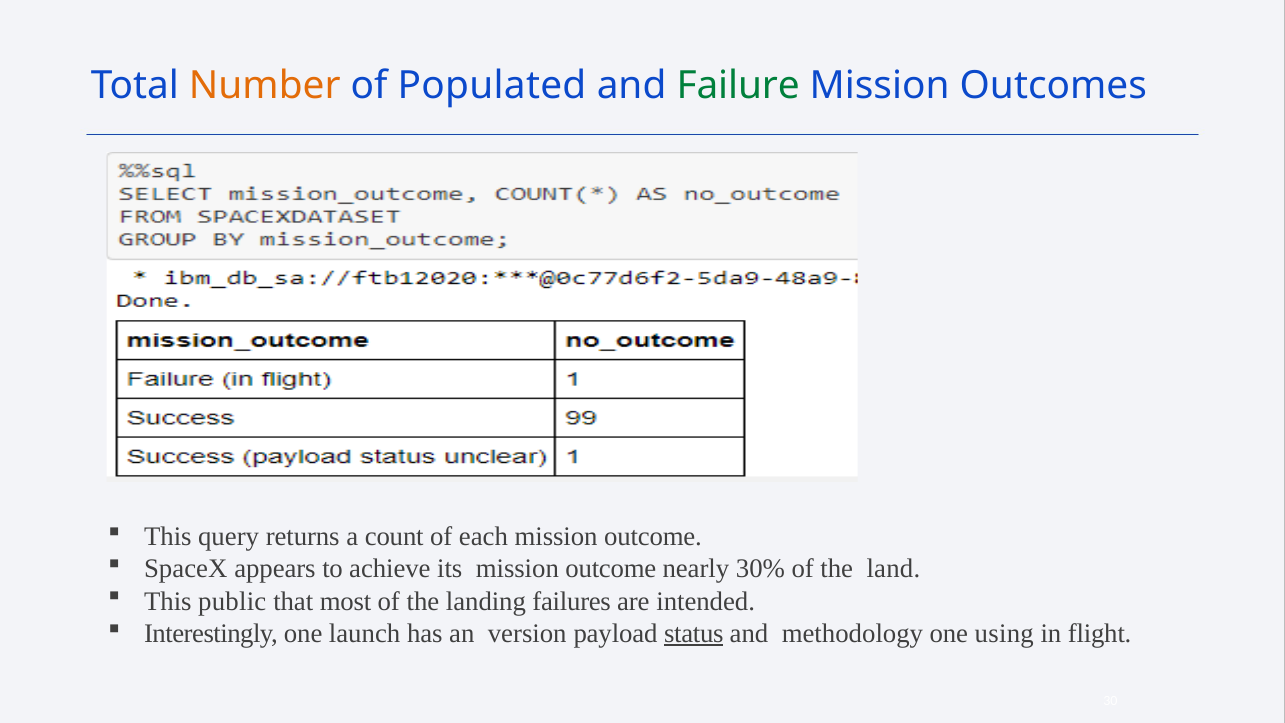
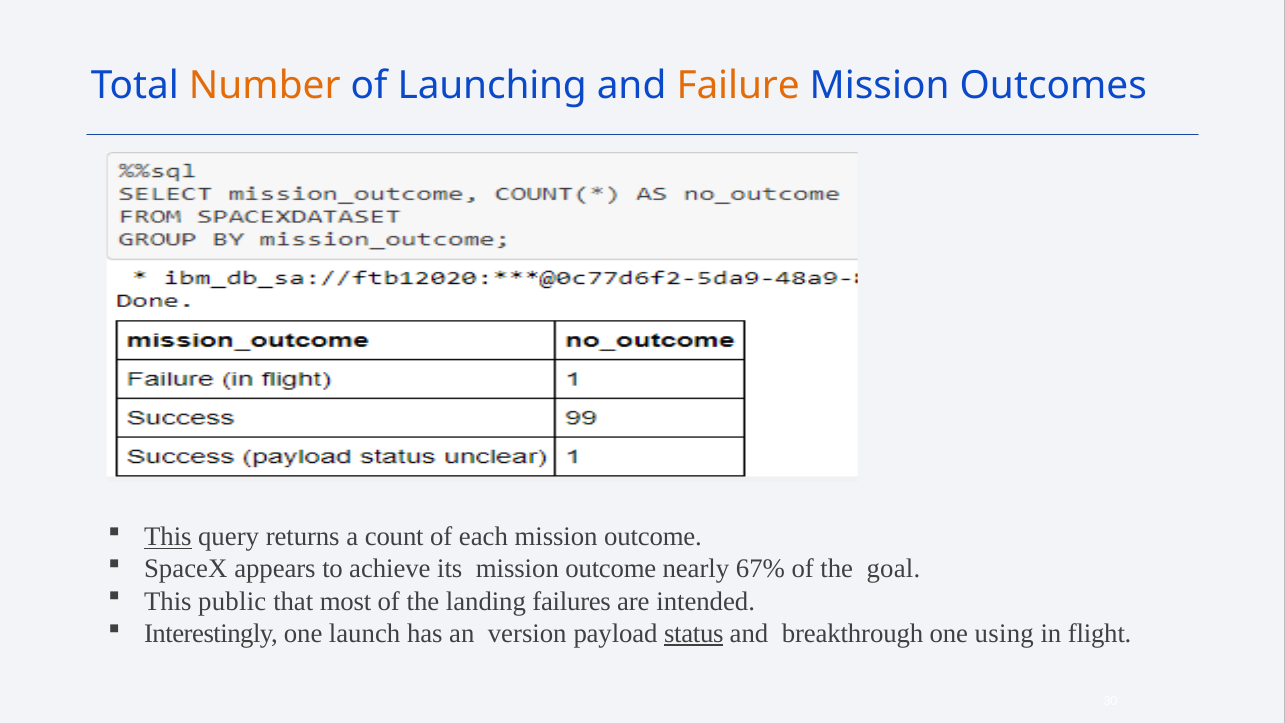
Populated: Populated -> Launching (492, 85)
Failure colour: green -> orange (738, 85)
This underline: none -> present (168, 537)
30%: 30% -> 67% (760, 569)
land: land -> goal (893, 569)
methodology: methodology -> breakthrough (853, 633)
